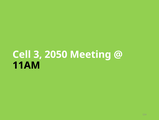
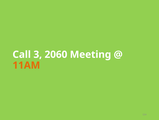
Cell: Cell -> Call (22, 54)
2050: 2050 -> 2060 (56, 54)
11AM colour: black -> orange (26, 65)
